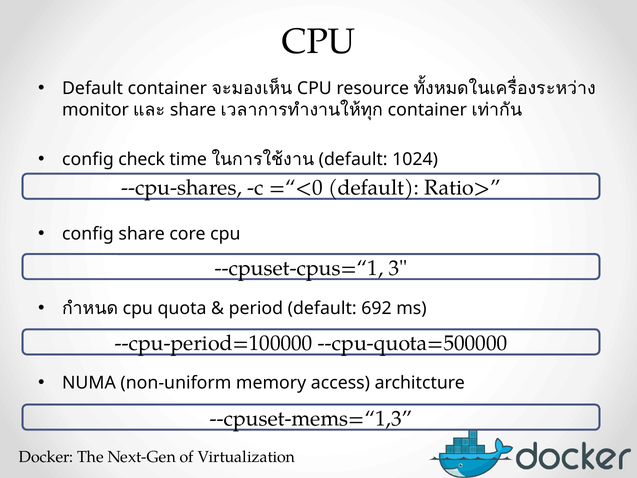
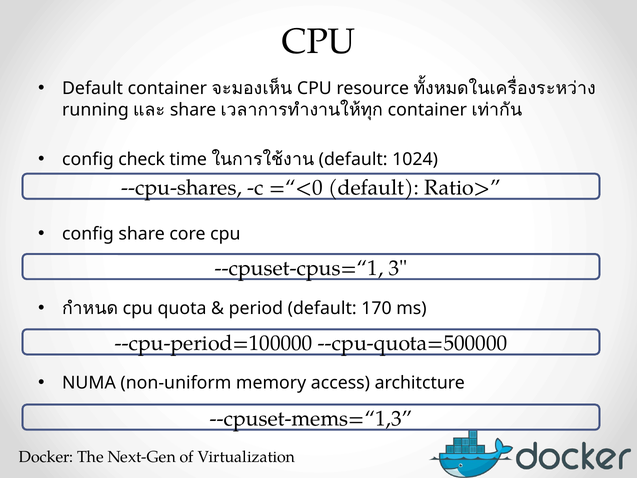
monitor: monitor -> running (95, 110)
692: 692 -> 170 (376, 308)
